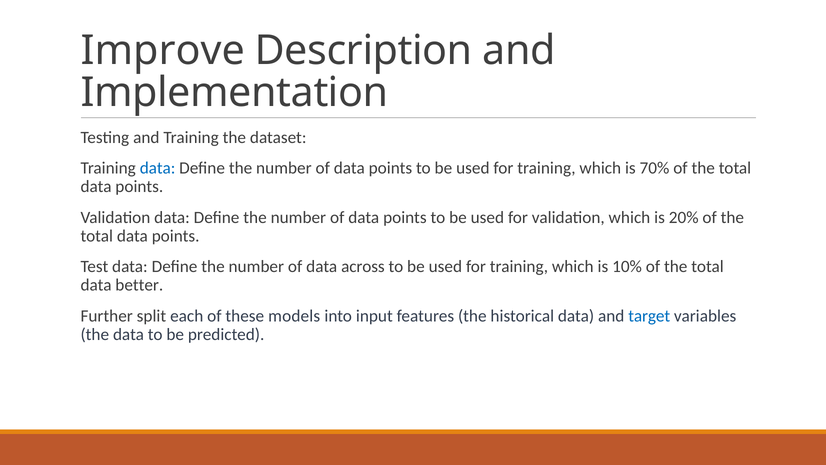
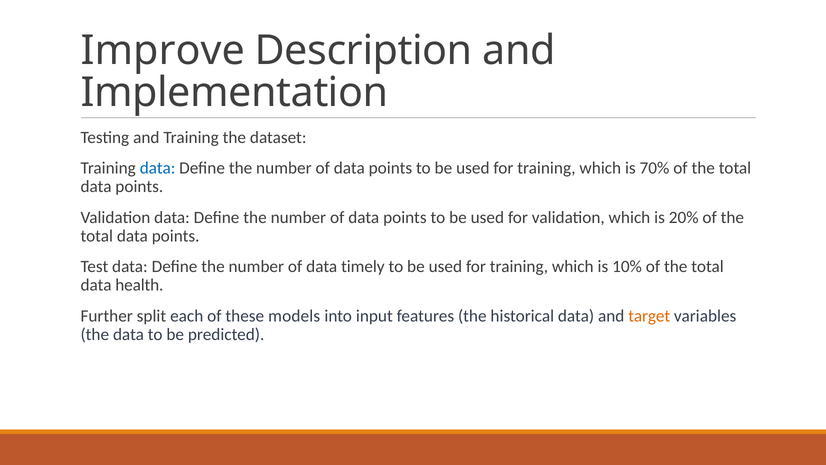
across: across -> timely (363, 266)
better: better -> health (139, 285)
target colour: blue -> orange (649, 316)
